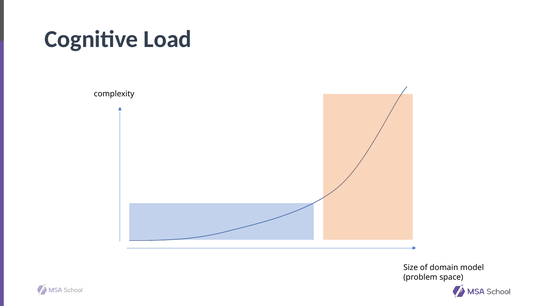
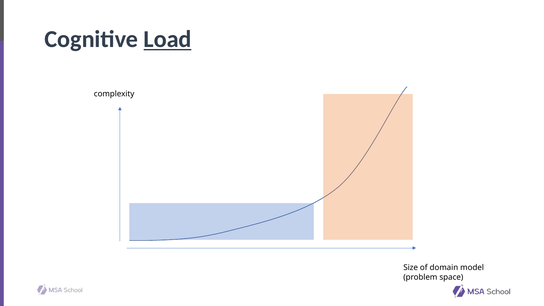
Load underline: none -> present (168, 39)
